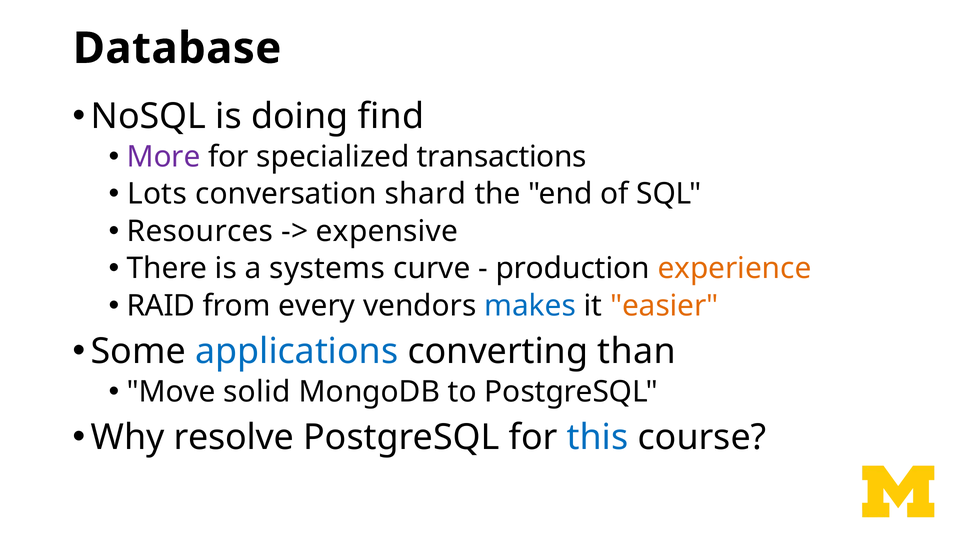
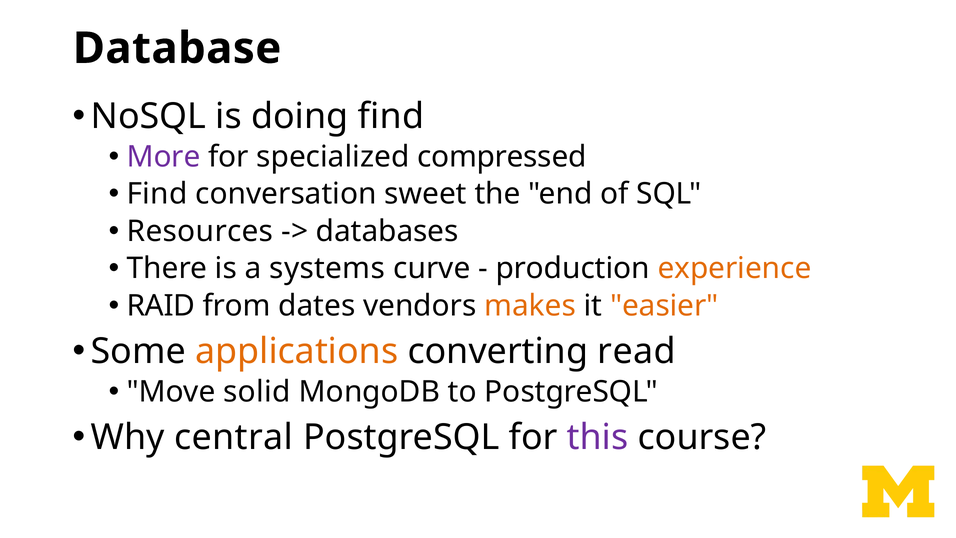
transactions: transactions -> compressed (502, 157)
Lots: Lots -> Find (157, 194)
shard: shard -> sweet (426, 194)
expensive: expensive -> databases (387, 231)
every: every -> dates (317, 306)
makes colour: blue -> orange (530, 306)
applications colour: blue -> orange (297, 351)
than: than -> read (637, 351)
resolve: resolve -> central (234, 437)
this colour: blue -> purple (598, 437)
